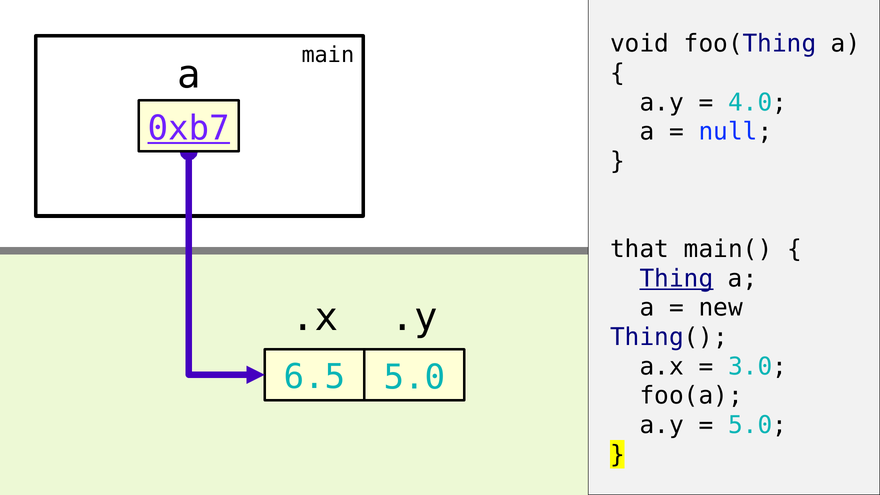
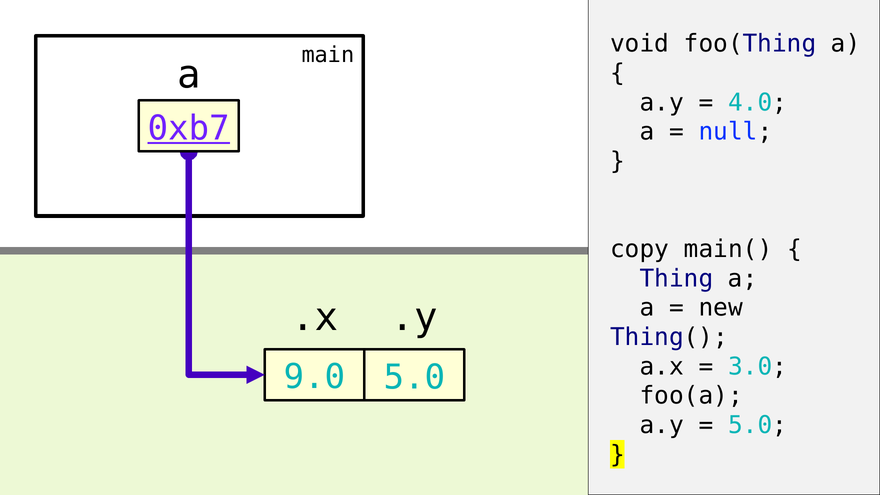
that: that -> copy (640, 249)
Thing underline: present -> none (676, 279)
6.5: 6.5 -> 9.0 (315, 377)
